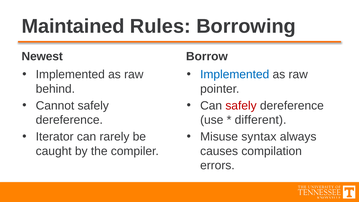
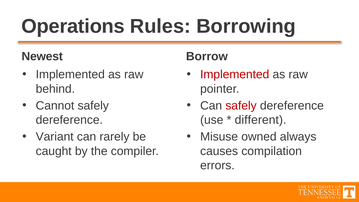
Maintained: Maintained -> Operations (73, 26)
Implemented colour: blue -> red (235, 74)
Iterator: Iterator -> Variant (55, 137)
syntax: syntax -> owned (259, 137)
